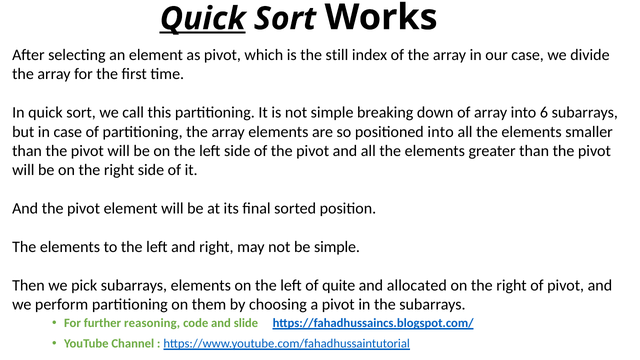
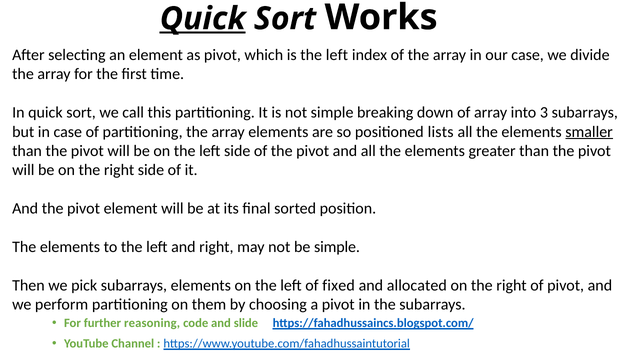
is the still: still -> left (337, 55)
6: 6 -> 3 (544, 113)
positioned into: into -> lists (441, 132)
smaller underline: none -> present (589, 132)
quite: quite -> fixed (339, 285)
